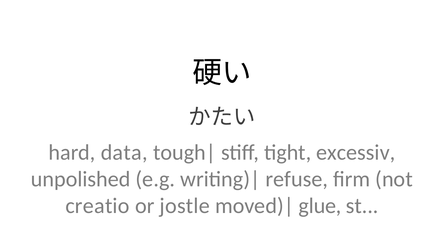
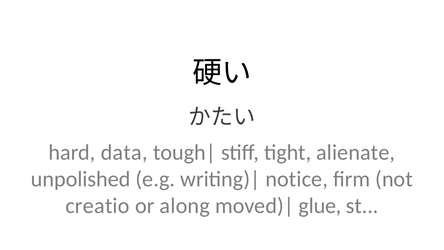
excessiv: excessiv -> alienate (356, 152)
refuse: refuse -> notice (297, 179)
jostle: jostle -> along (185, 206)
